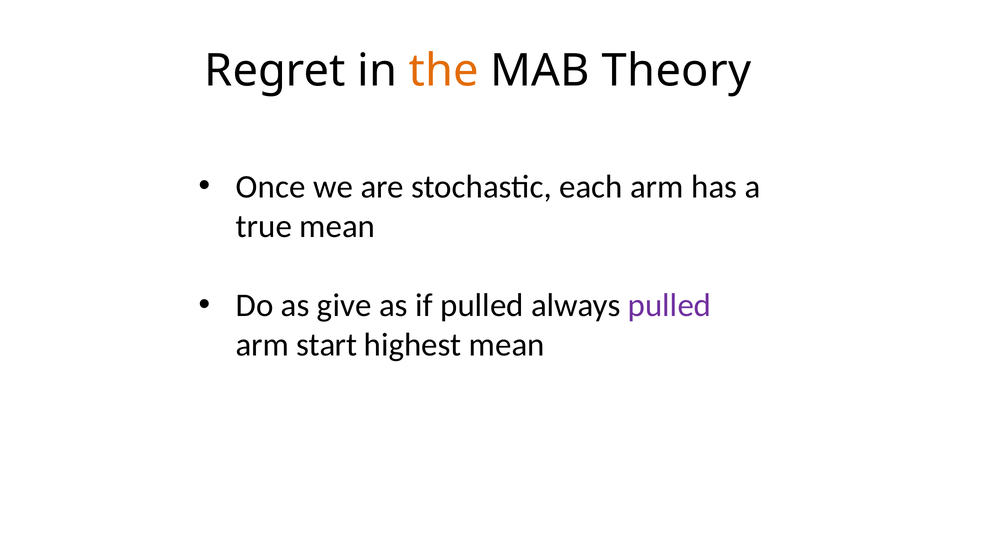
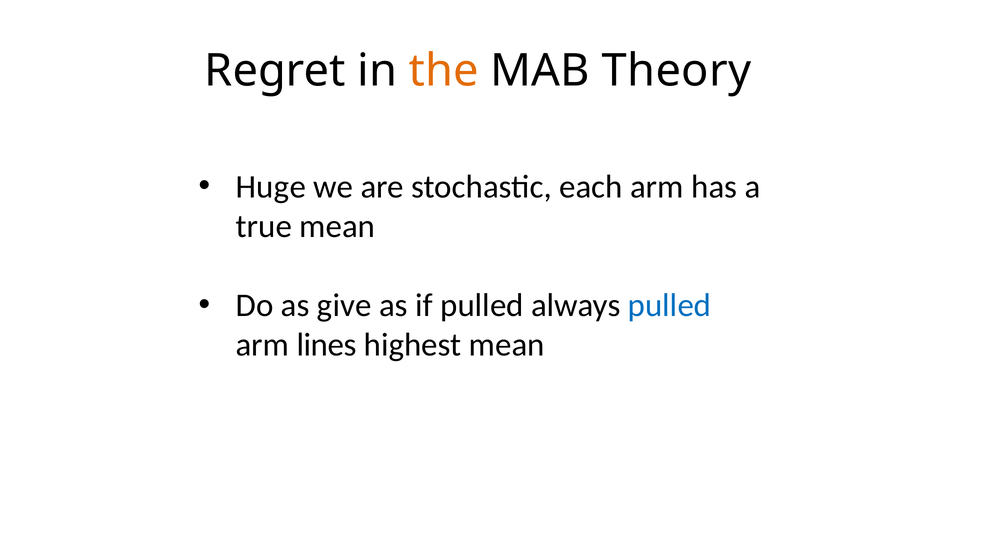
Once: Once -> Huge (271, 187)
pulled colour: purple -> blue (670, 305)
start: start -> lines (327, 345)
